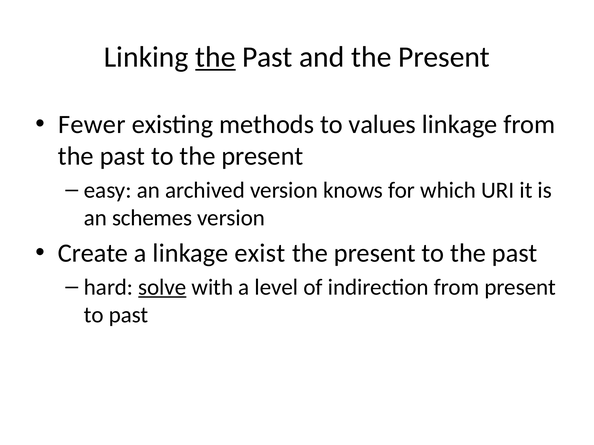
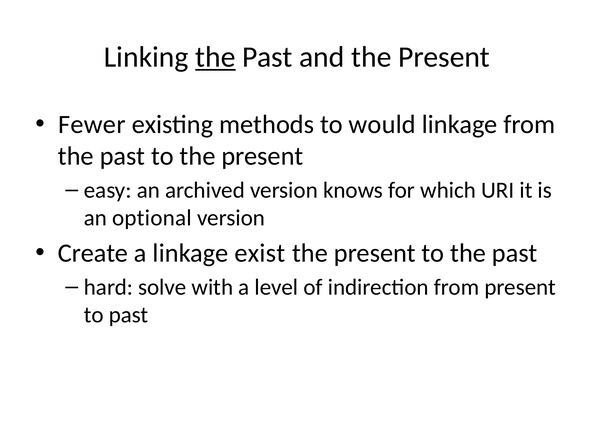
values: values -> would (382, 125)
schemes: schemes -> optional (152, 218)
solve underline: present -> none (162, 287)
